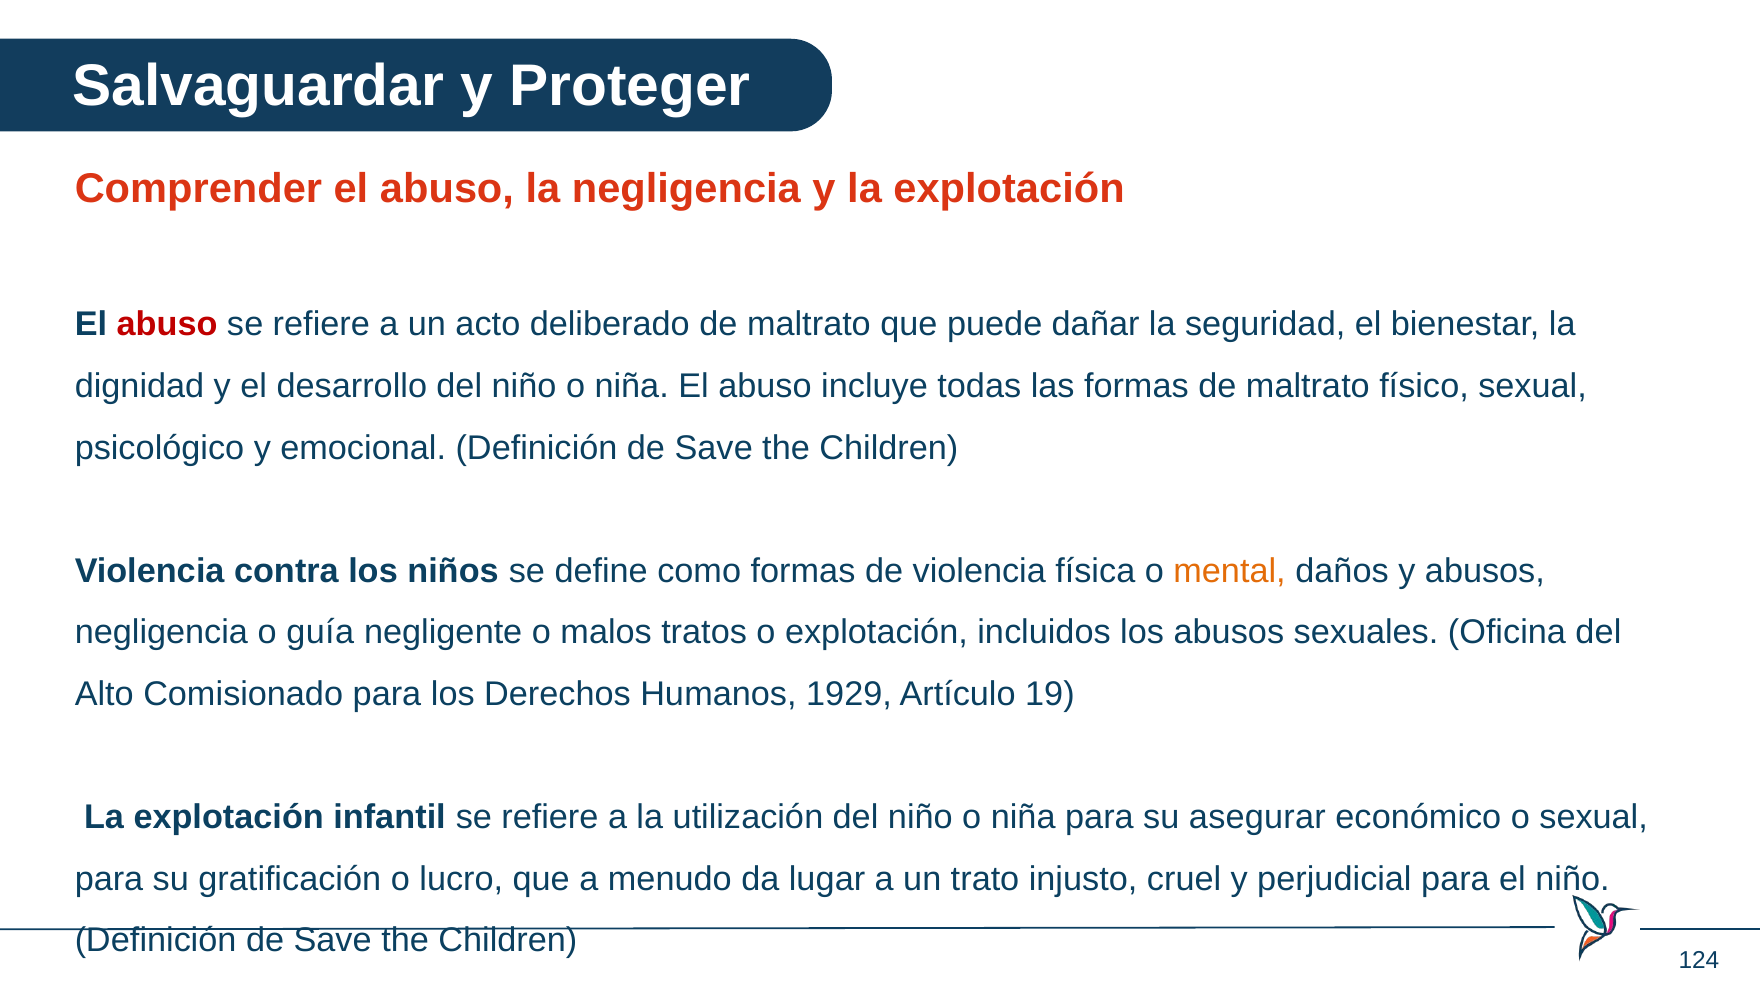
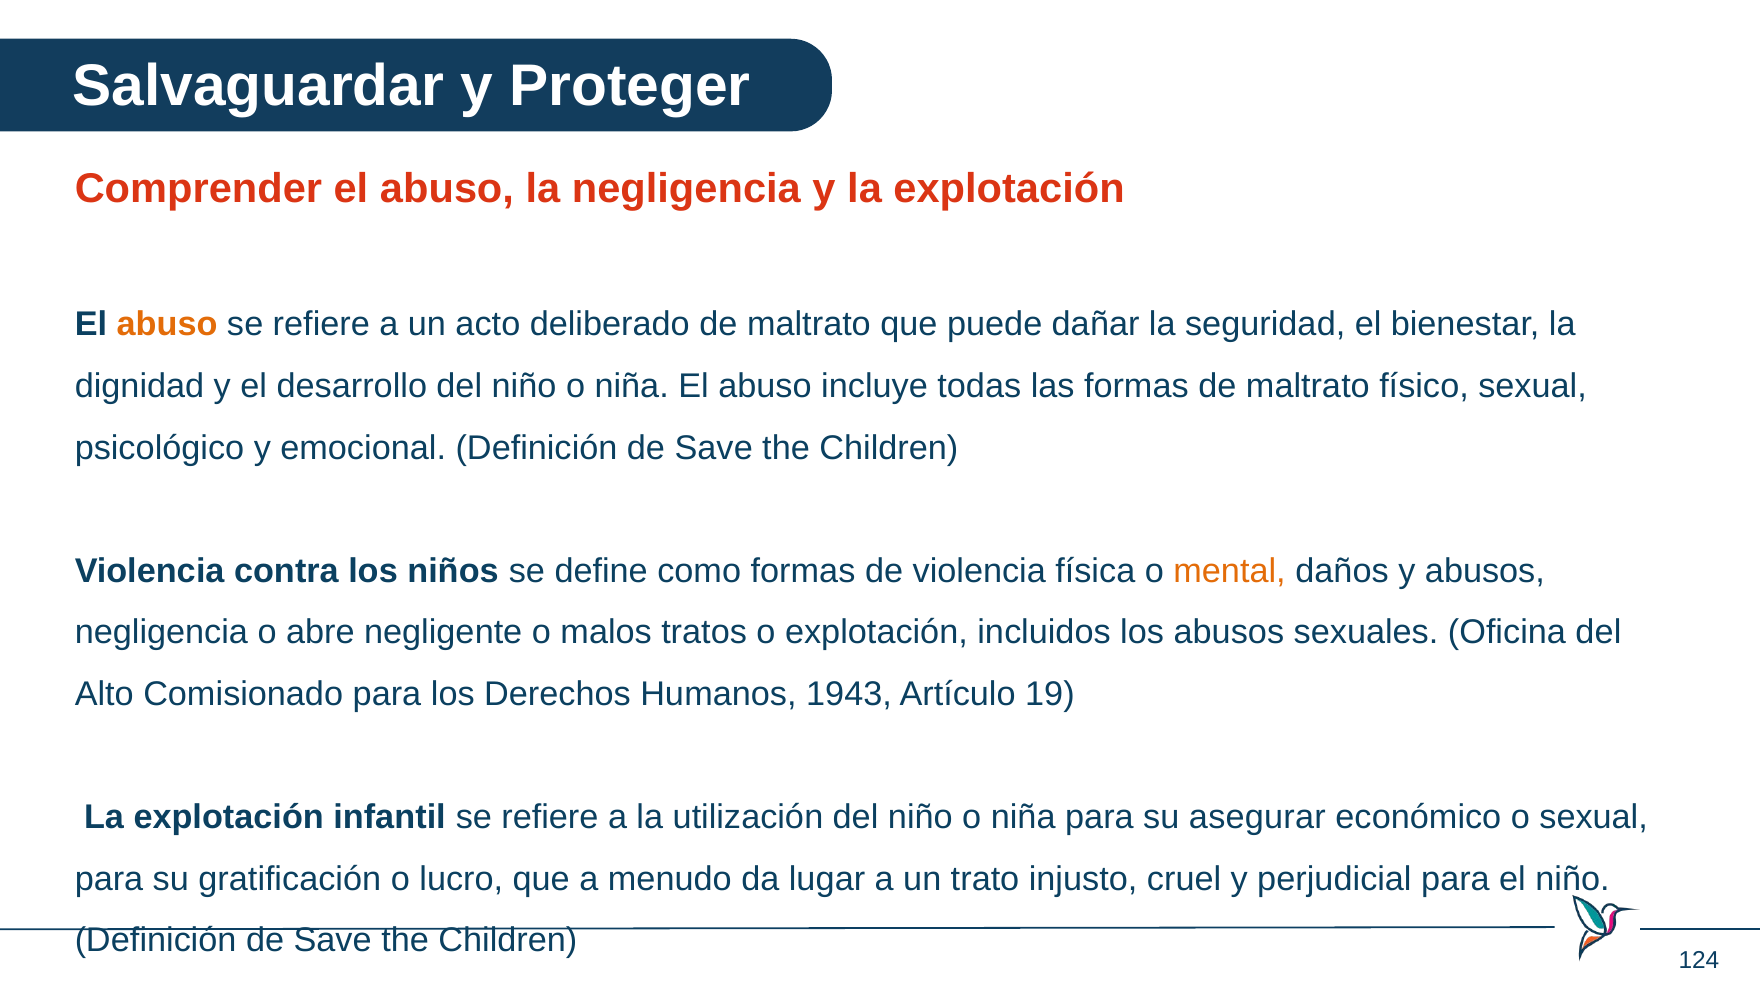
abuso colour: red -> orange (167, 325)
guía: guía -> abre (320, 633)
1929: 1929 -> 1943 (849, 694)
